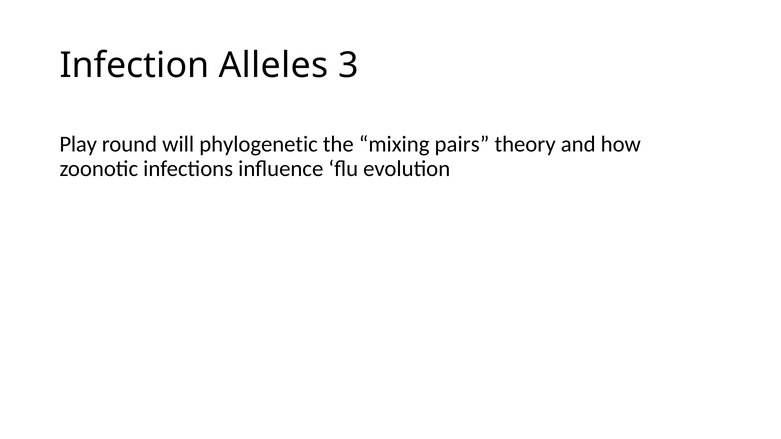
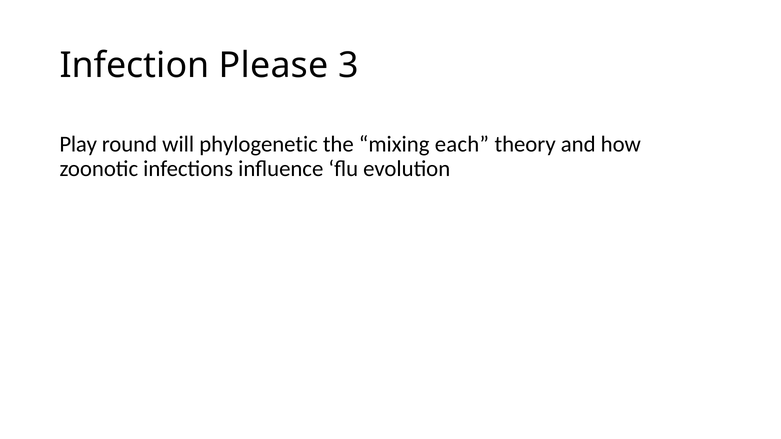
Alleles: Alleles -> Please (274, 66)
pairs: pairs -> each (462, 144)
